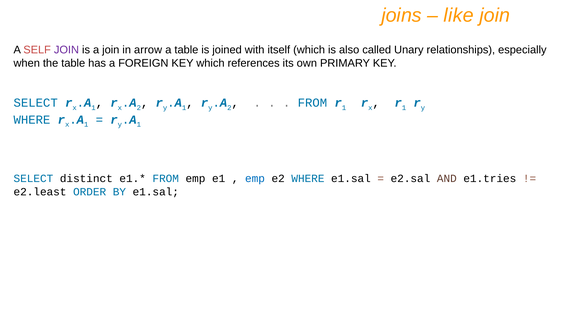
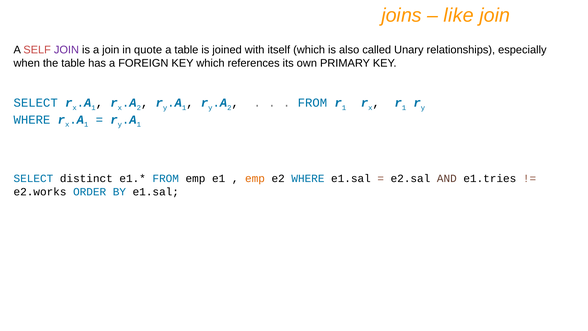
arrow: arrow -> quote (148, 50)
emp colour: blue -> orange (255, 178)
e2.least: e2.least -> e2.works (40, 192)
